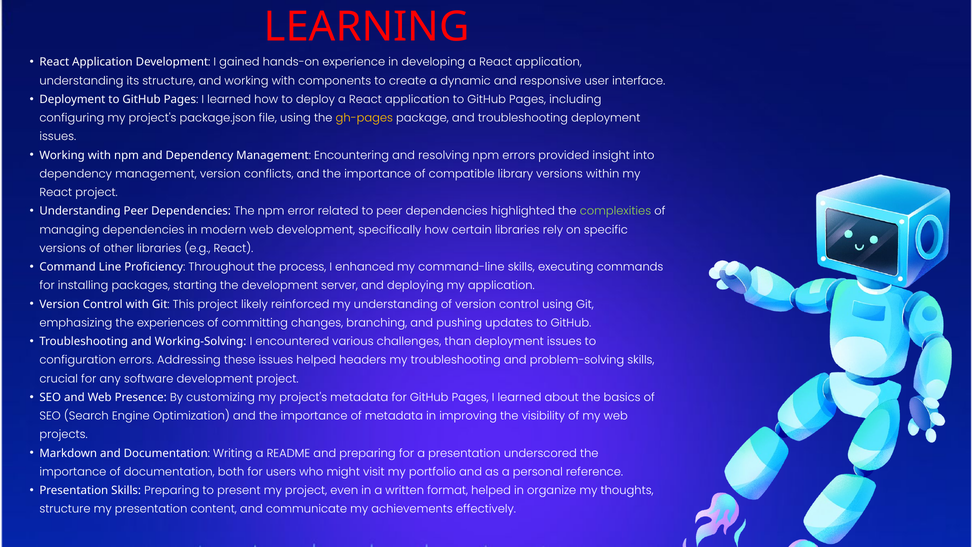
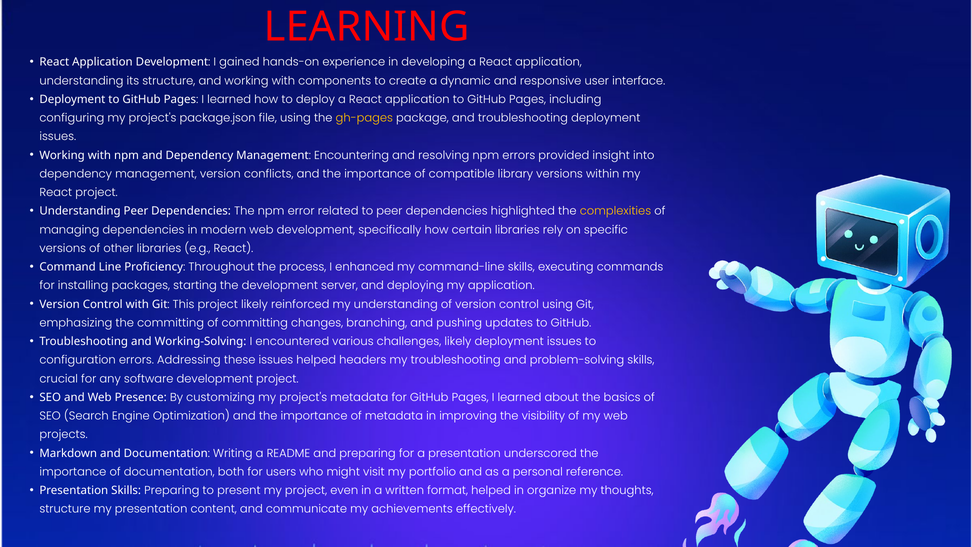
complexities colour: light green -> yellow (615, 211)
the experiences: experiences -> committing (171, 323)
challenges than: than -> likely (458, 341)
